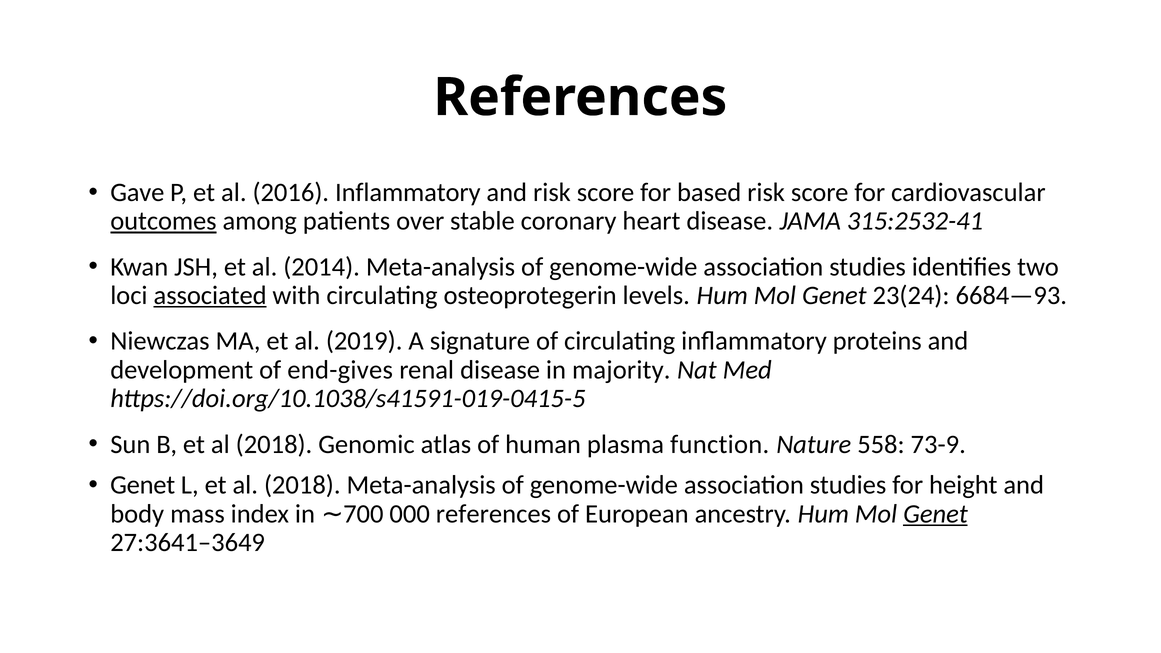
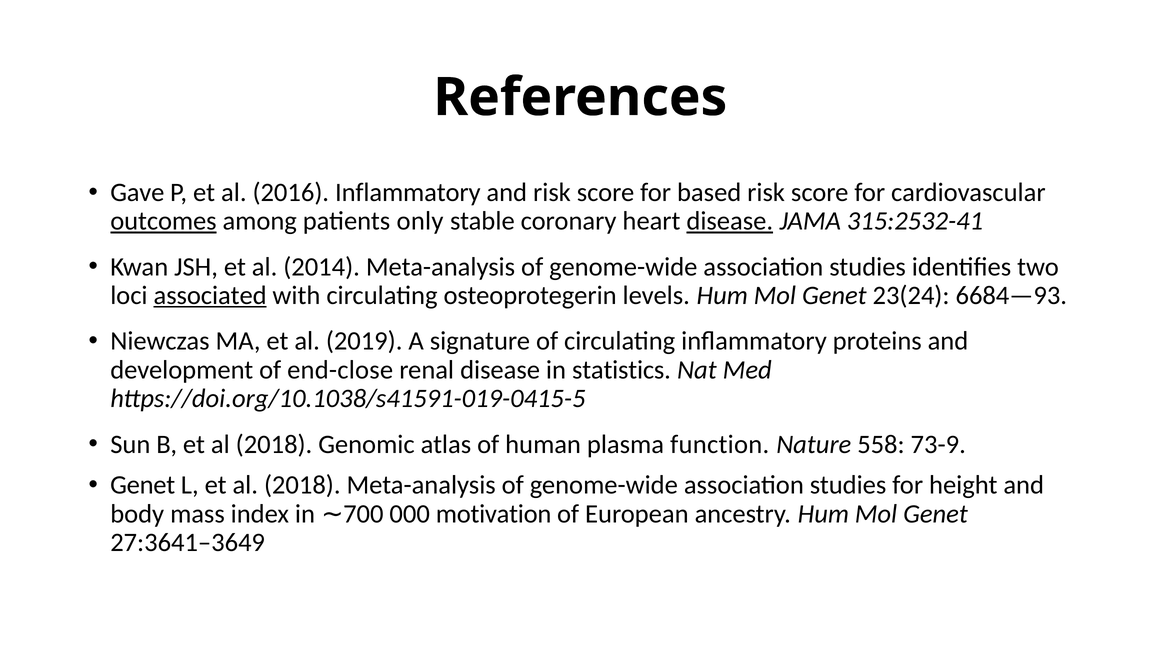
over: over -> only (420, 221)
disease underline: none -> present (730, 221)
end-gives: end-gives -> end-close (340, 370)
majority: majority -> statistics (621, 370)
Genet underline: present -> none (935, 514)
000 references: references -> motivation (494, 514)
